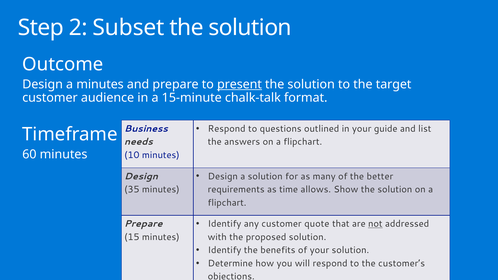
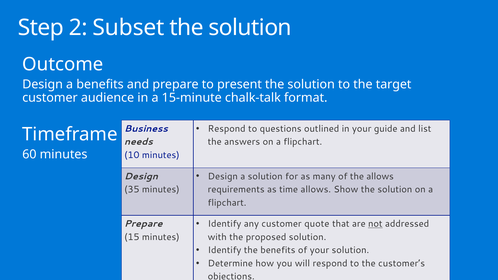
a minutes: minutes -> benefits (100, 84)
present underline: present -> none (239, 84)
the better: better -> allows (380, 176)
